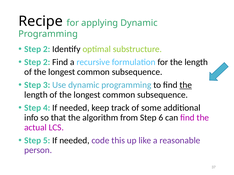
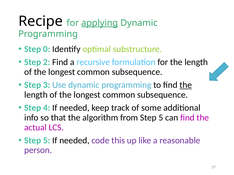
applying underline: none -> present (100, 23)
2: 2 -> 0 (47, 49)
from Step 6: 6 -> 5 (161, 118)
